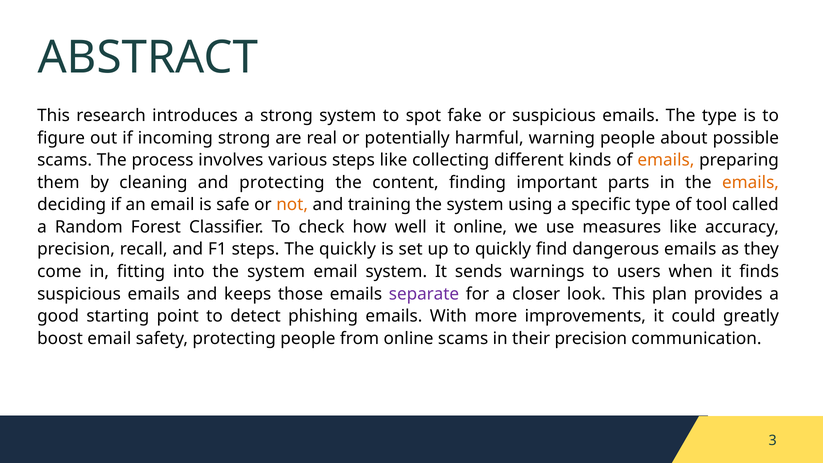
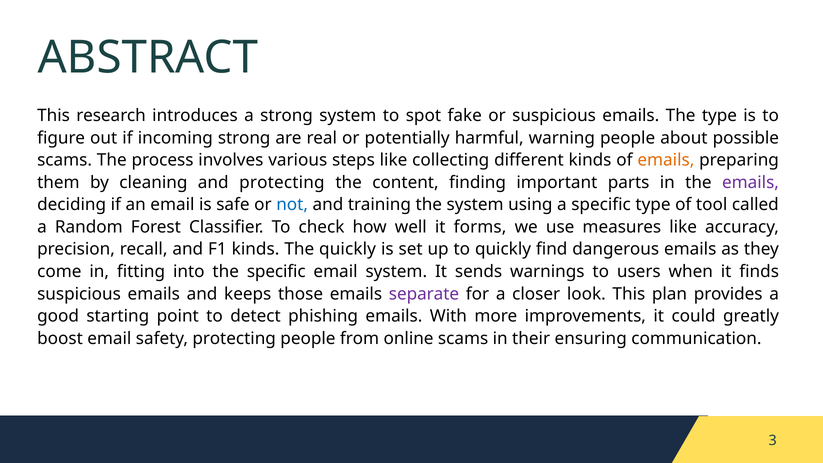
emails colour: orange -> purple (750, 182)
not colour: orange -> blue (292, 205)
it online: online -> forms (480, 227)
F1 steps: steps -> kinds (256, 249)
into the system: system -> specific (276, 272)
their precision: precision -> ensuring (591, 338)
